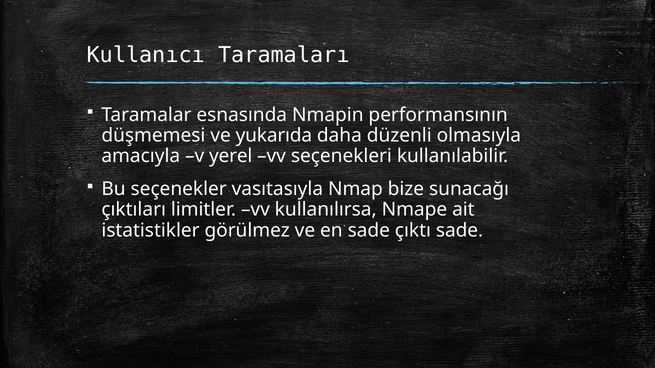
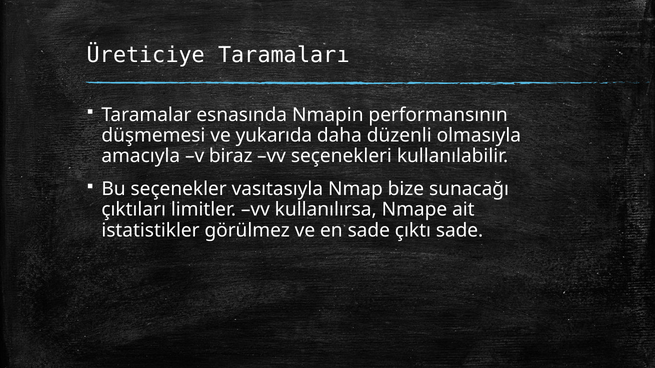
Kullanıcı: Kullanıcı -> Üreticiye (146, 55)
yerel: yerel -> biraz (231, 156)
